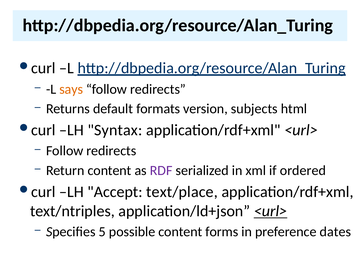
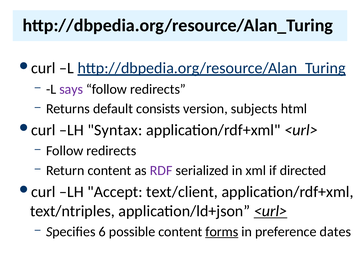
says colour: orange -> purple (71, 89)
formats: formats -> consists (158, 109)
ordered: ordered -> directed (303, 170)
text/place: text/place -> text/client (182, 192)
5: 5 -> 6 (102, 232)
forms underline: none -> present (222, 232)
